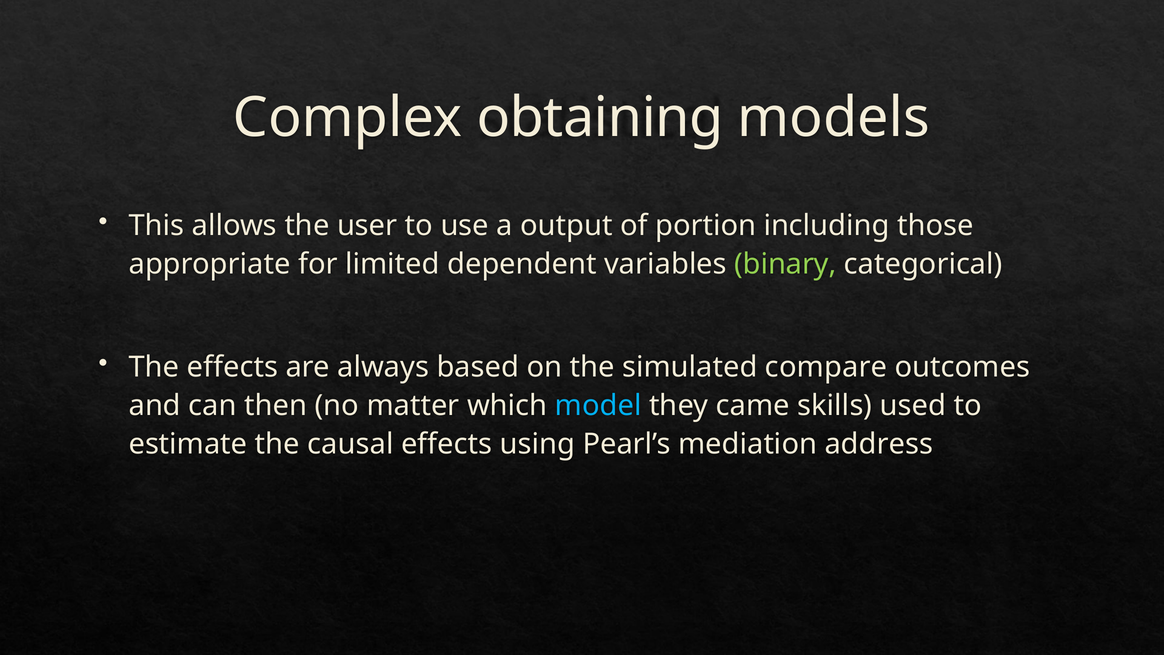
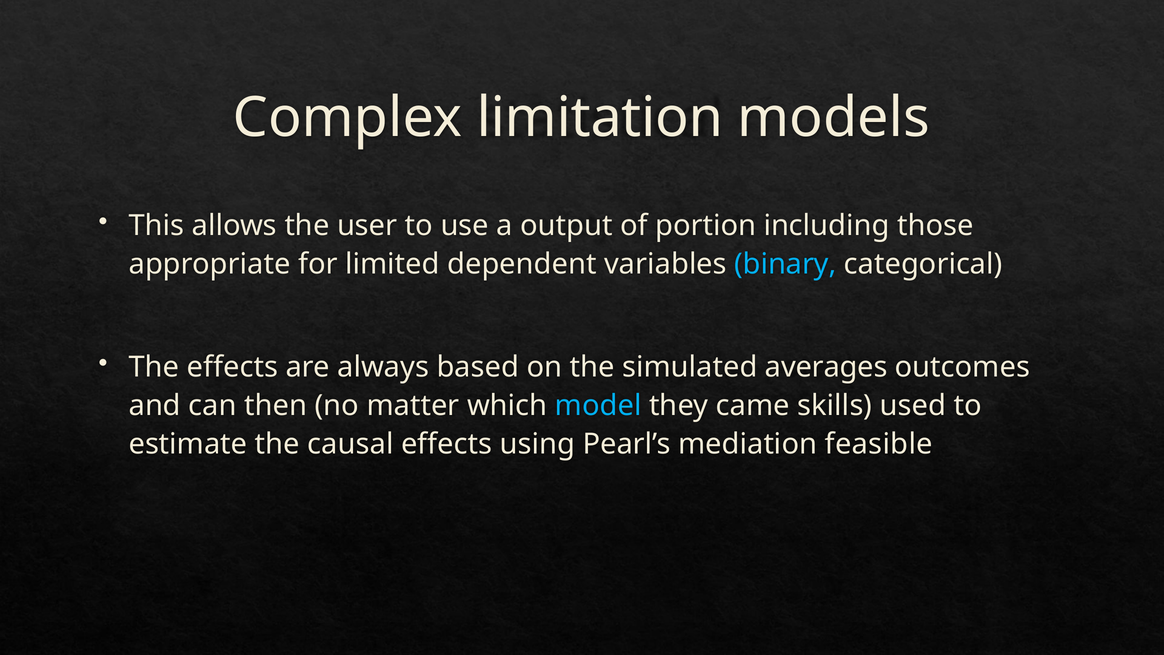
obtaining: obtaining -> limitation (600, 118)
binary colour: light green -> light blue (785, 264)
compare: compare -> averages (826, 367)
address: address -> feasible (879, 444)
